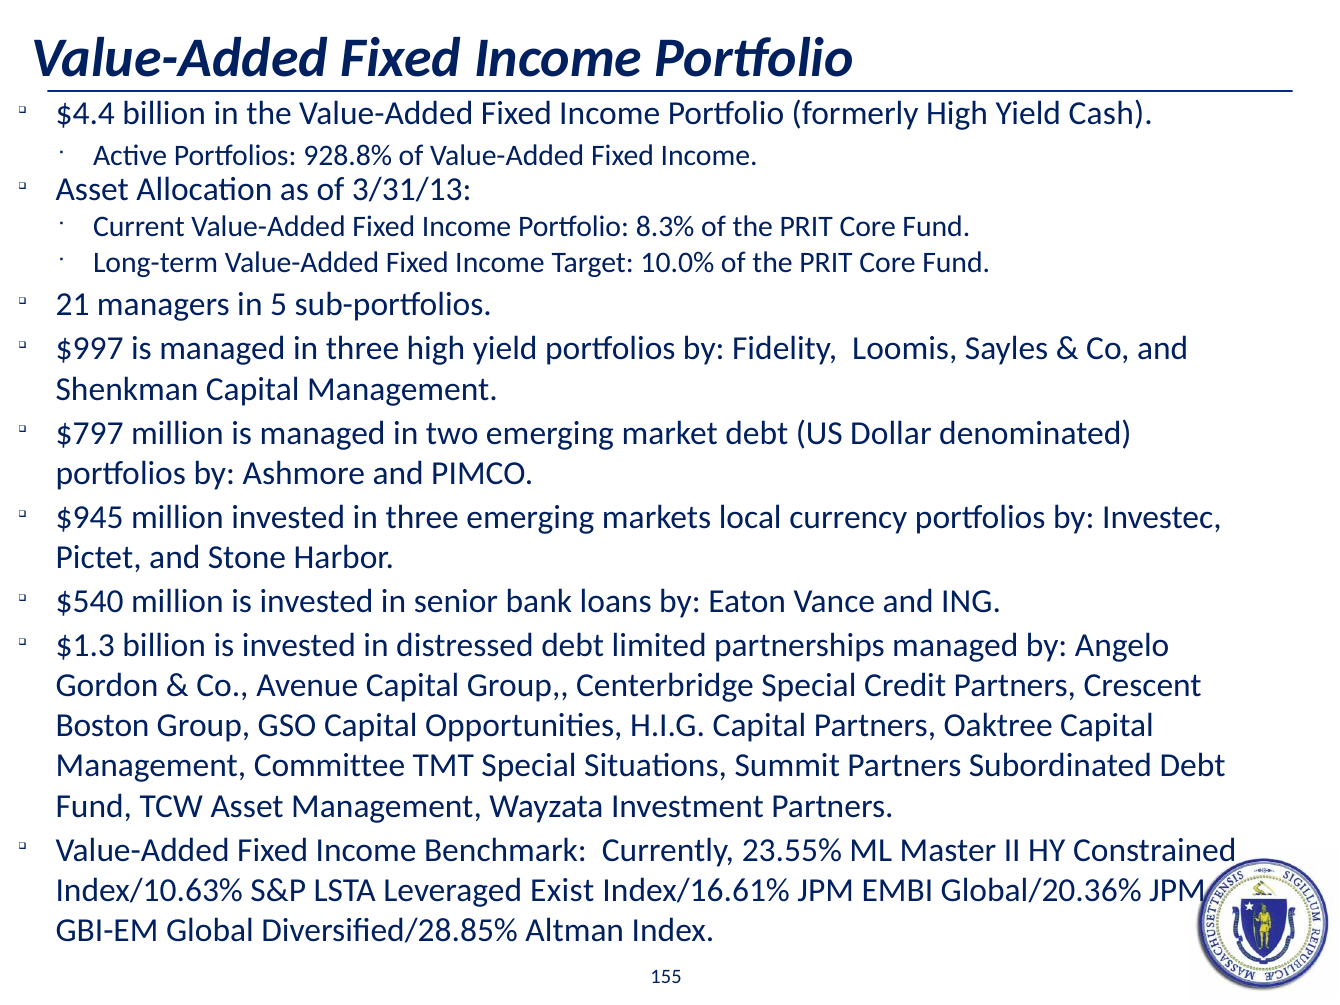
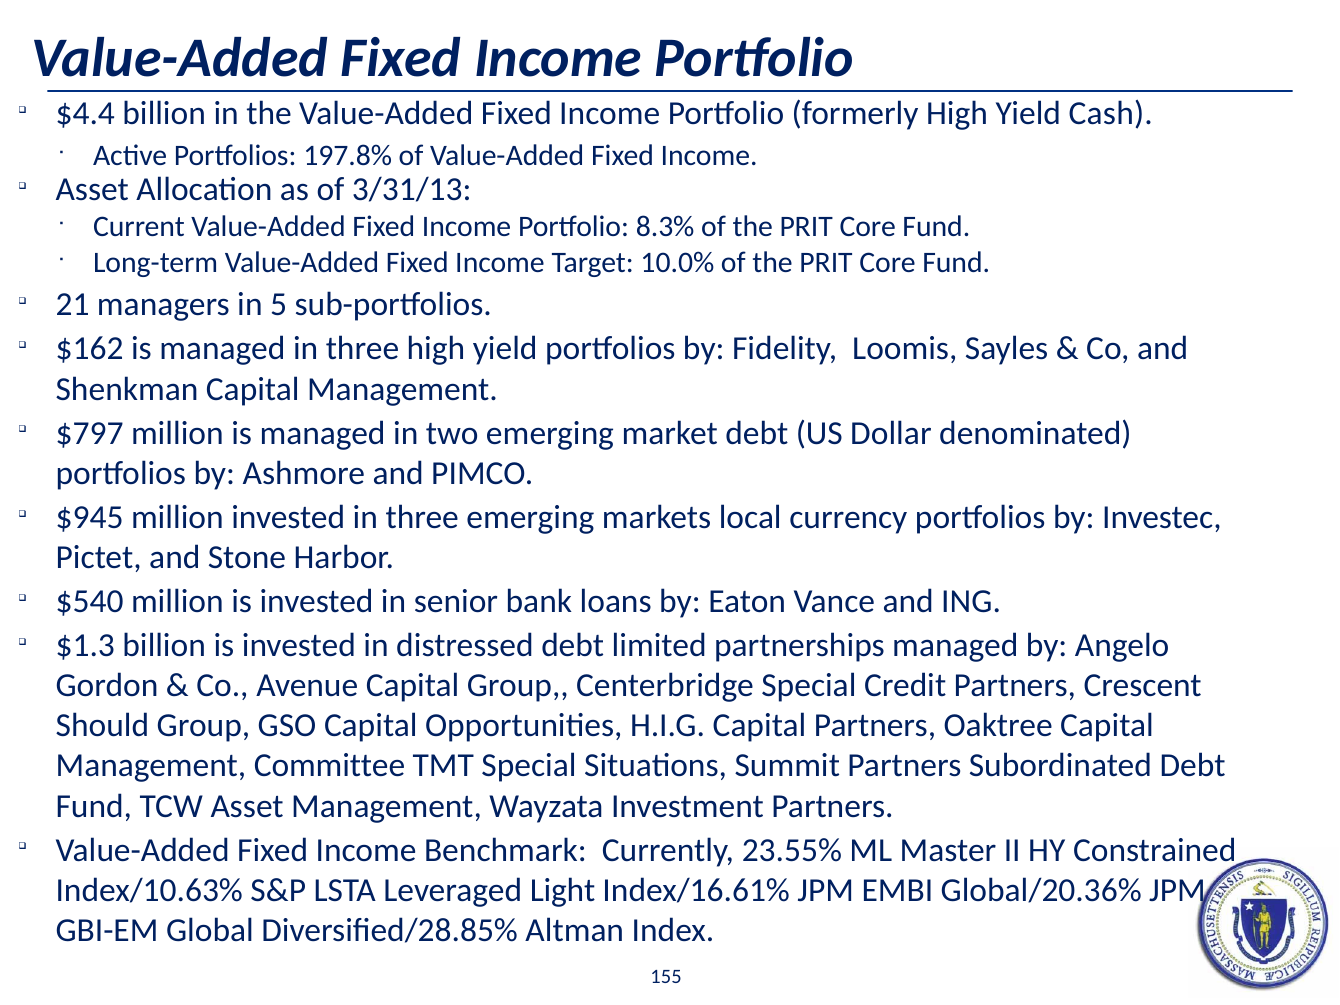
928.8%: 928.8% -> 197.8% (348, 155)
$997: $997 -> $162 (90, 349)
Boston: Boston -> Should (102, 726)
Exist: Exist -> Light (563, 890)
